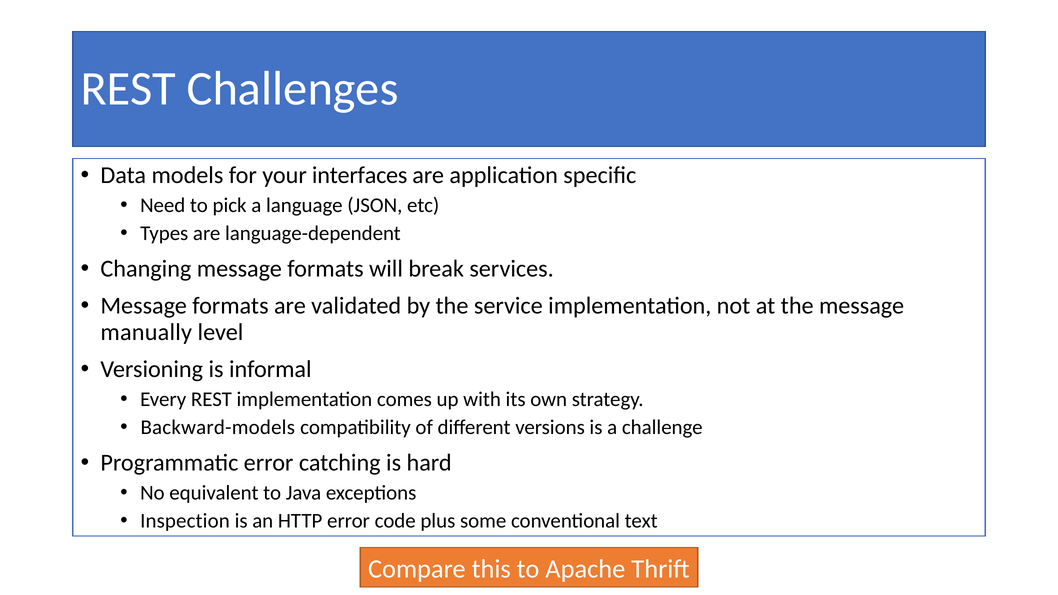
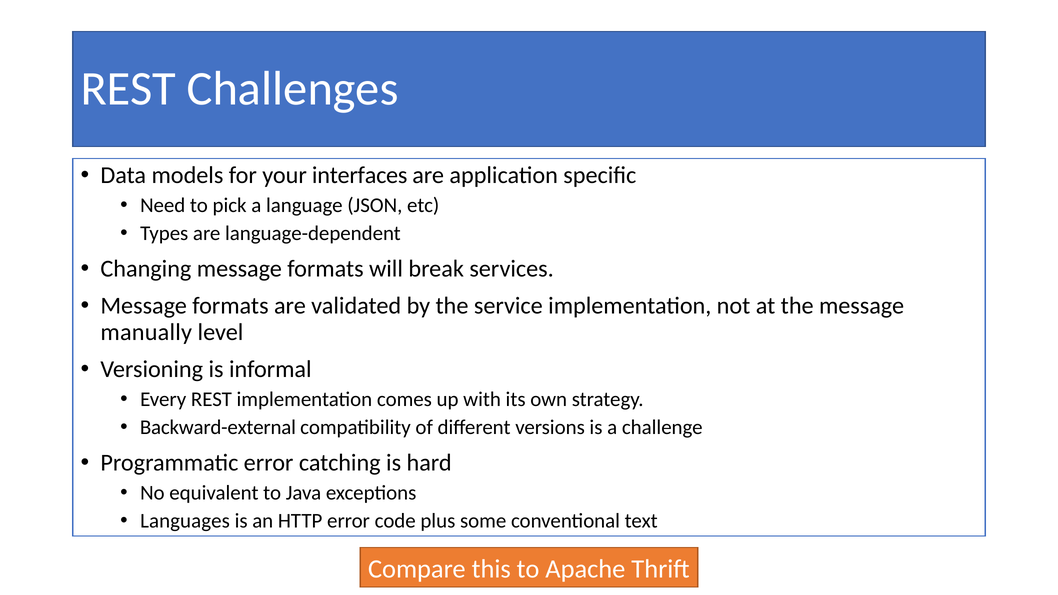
Backward-models: Backward-models -> Backward-external (218, 427)
Inspection: Inspection -> Languages (185, 521)
